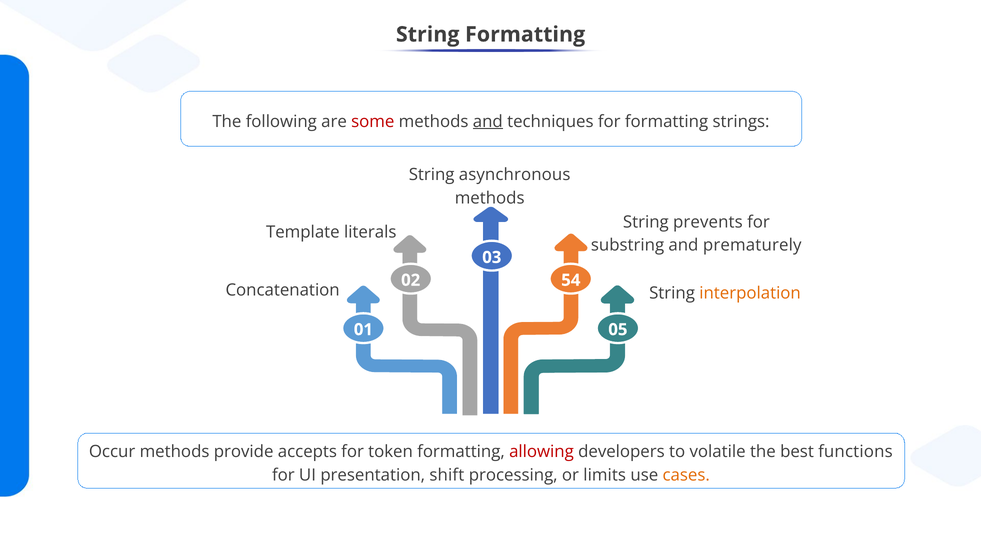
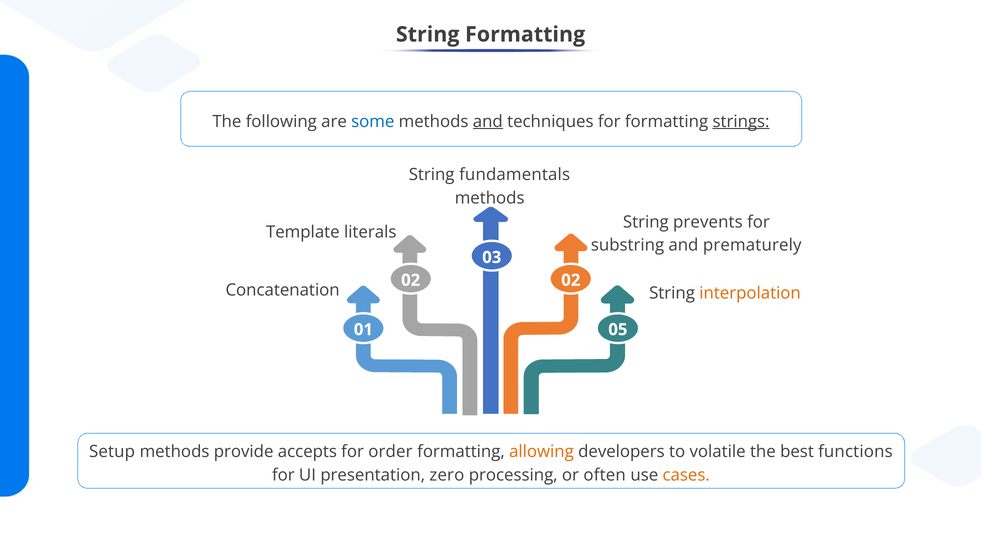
some colour: red -> blue (373, 121)
strings underline: none -> present (741, 121)
asynchronous: asynchronous -> fundamentals (515, 175)
02 54: 54 -> 02 (571, 280)
Occur: Occur -> Setup (112, 452)
token: token -> order (390, 452)
allowing colour: red -> orange (541, 452)
shift: shift -> zero (447, 475)
limits: limits -> often (605, 475)
